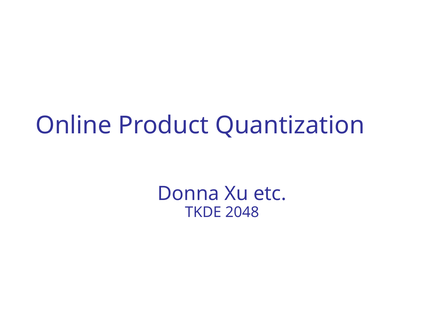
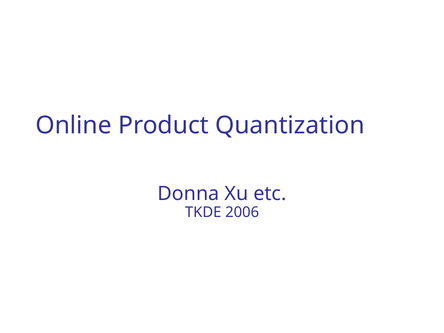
2048: 2048 -> 2006 (242, 212)
